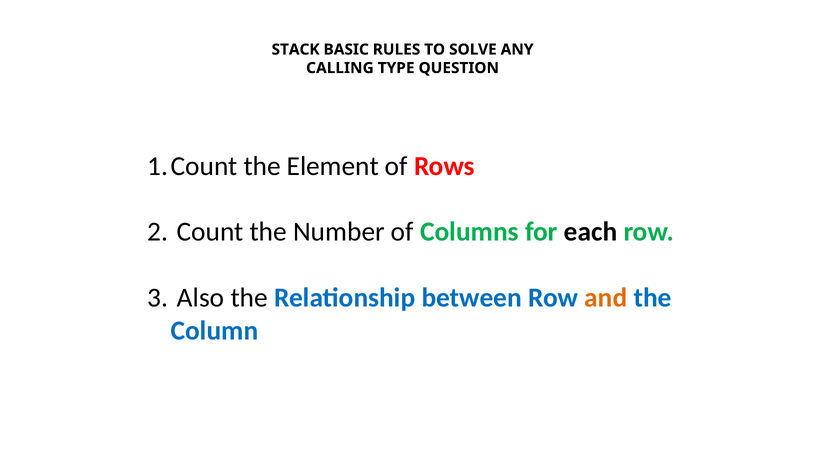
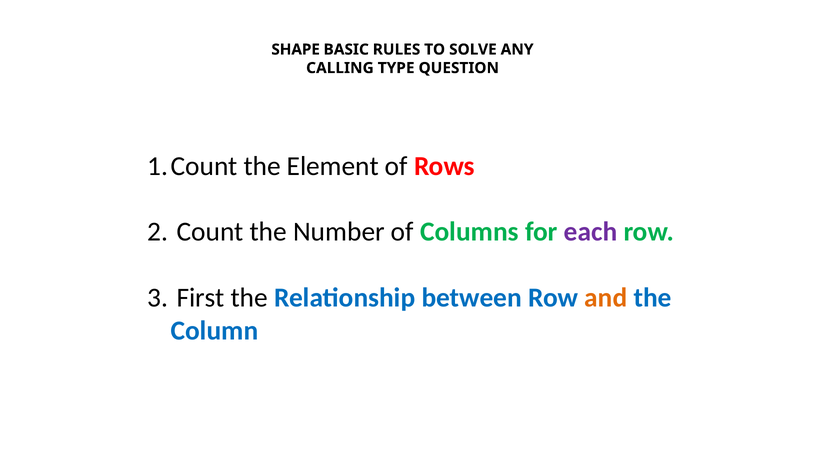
STACK: STACK -> SHAPE (296, 50)
each colour: black -> purple (591, 232)
Also: Also -> First (201, 298)
